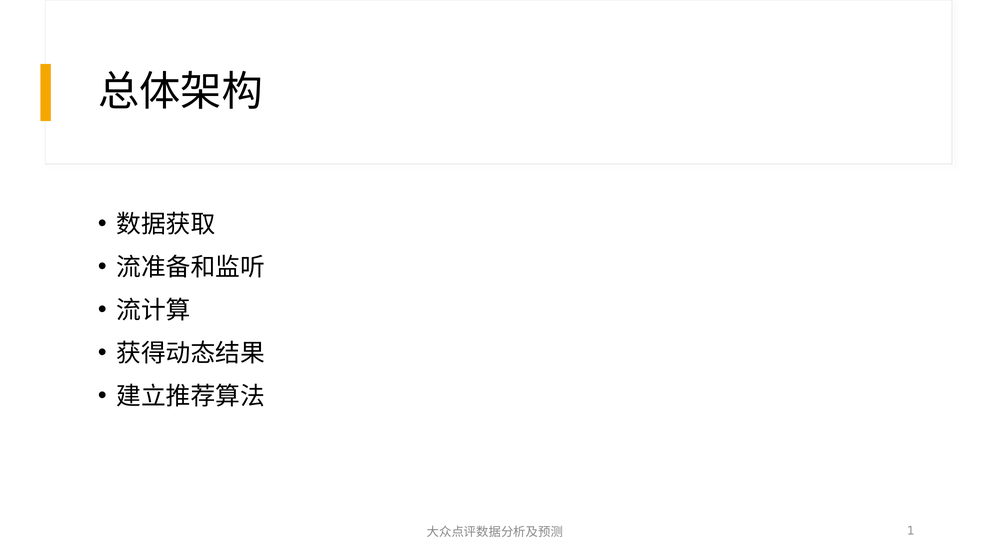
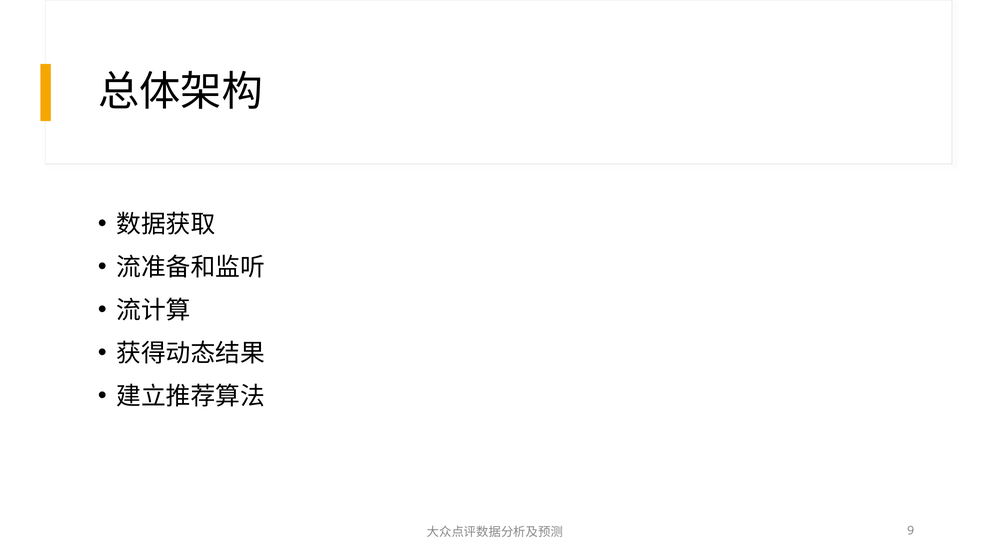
1: 1 -> 9 (911, 531)
